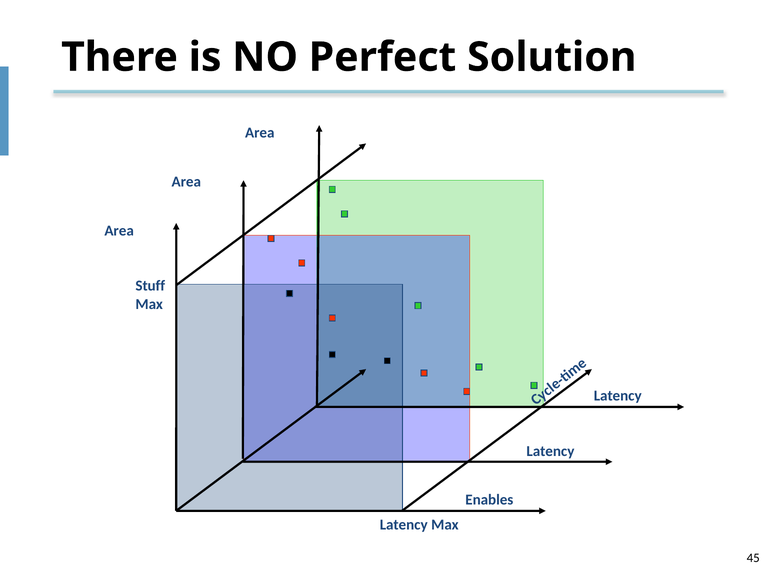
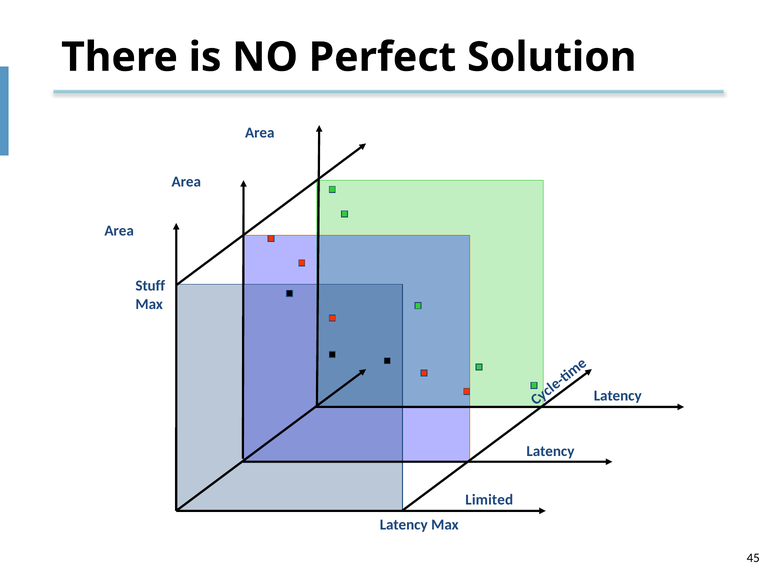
Enables: Enables -> Limited (489, 500)
